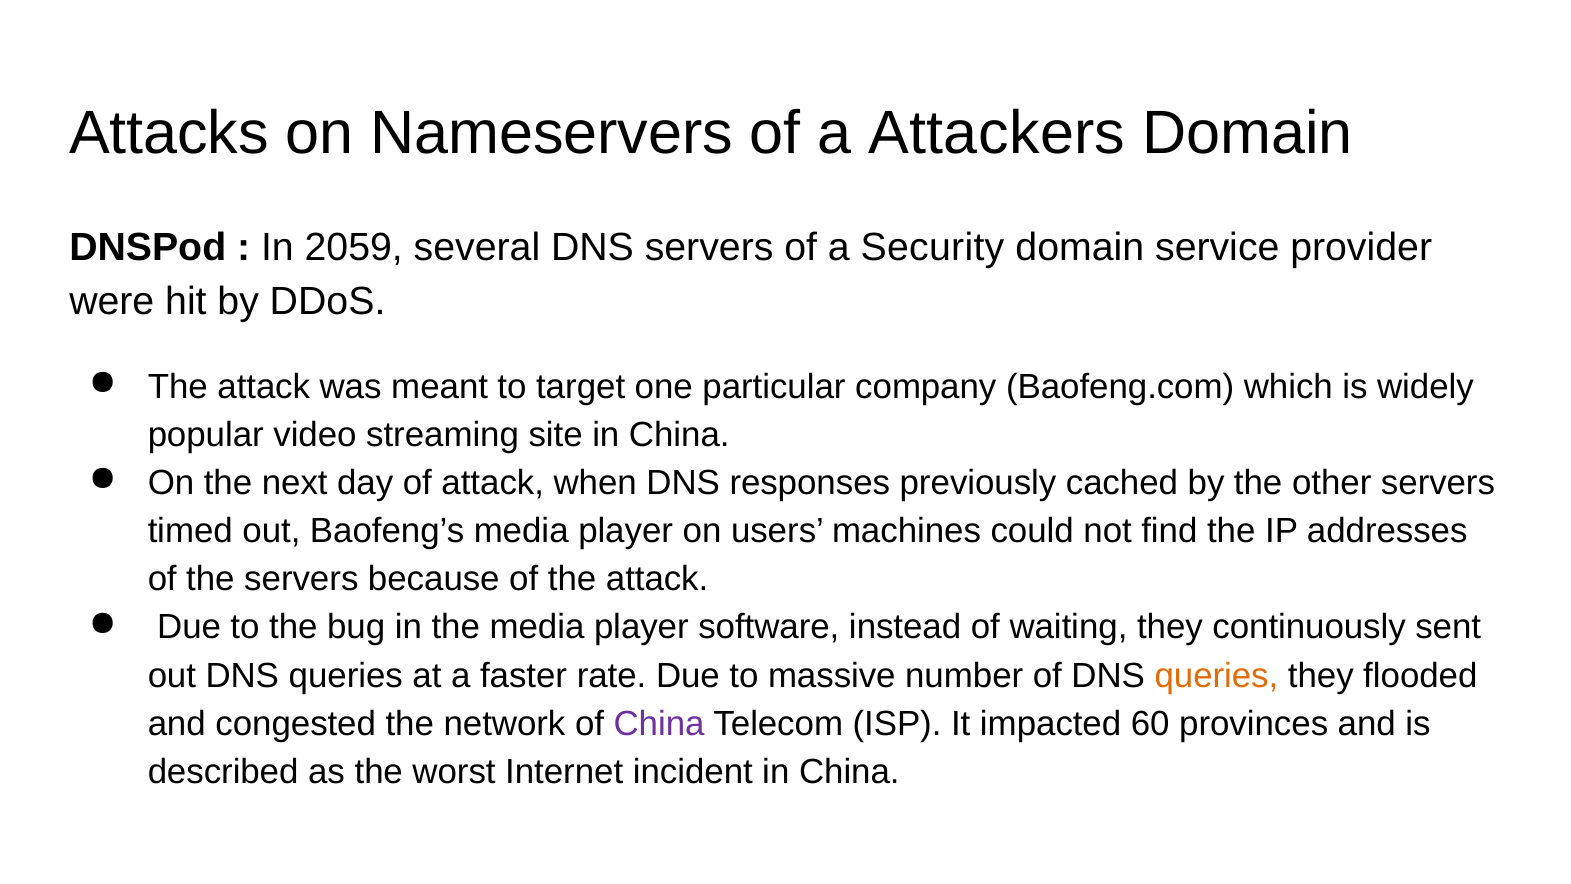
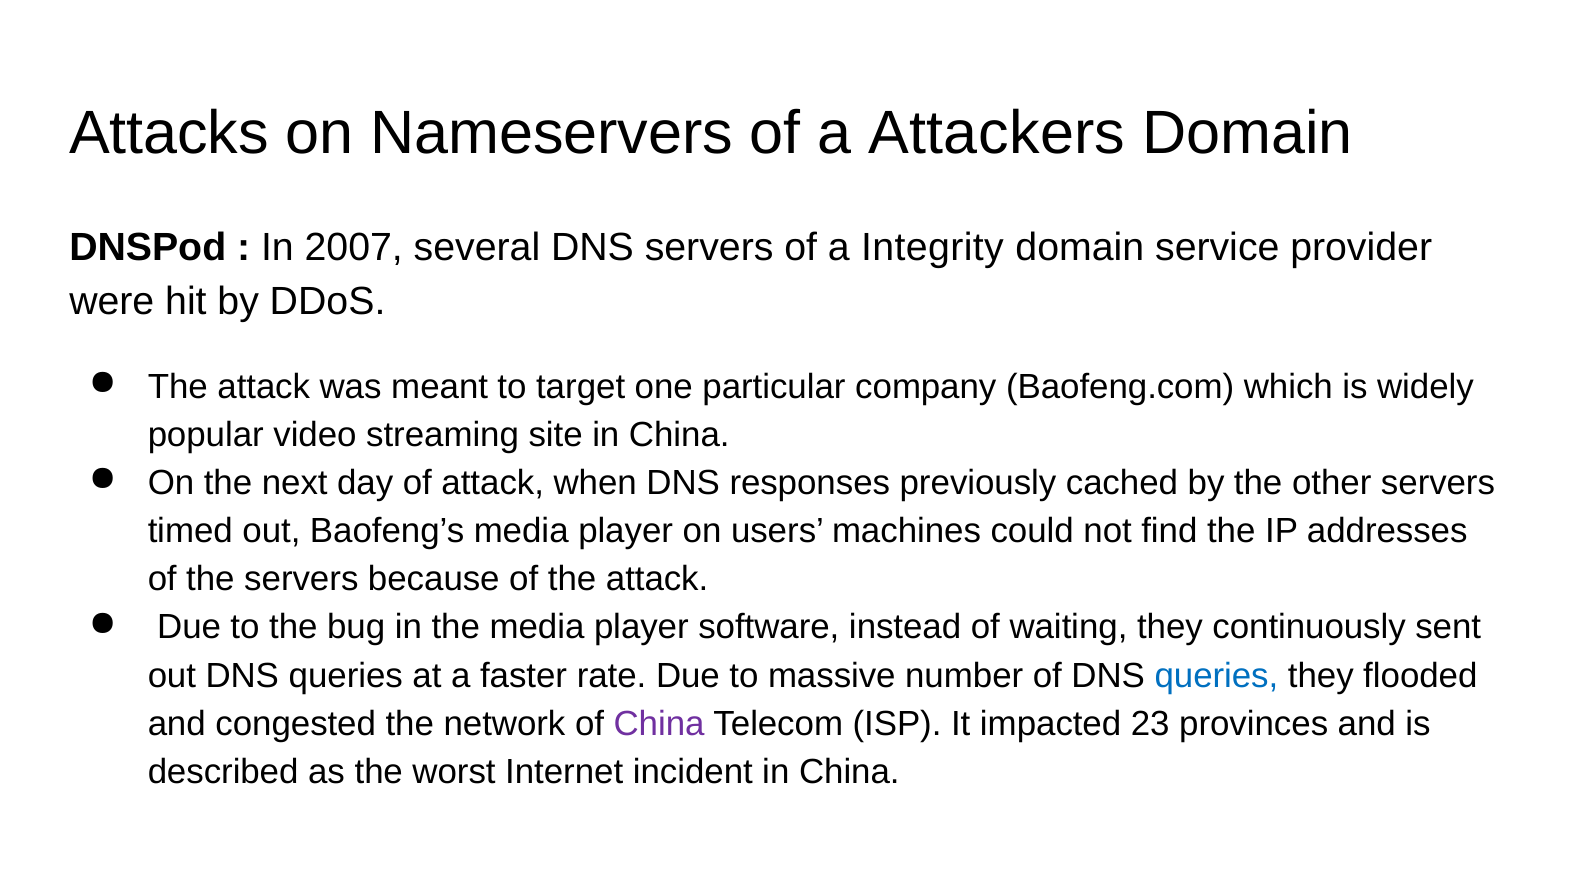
2059: 2059 -> 2007 (354, 247)
Security: Security -> Integrity (932, 247)
queries colour: orange -> blue (1216, 675)
60: 60 -> 23 (1150, 723)
